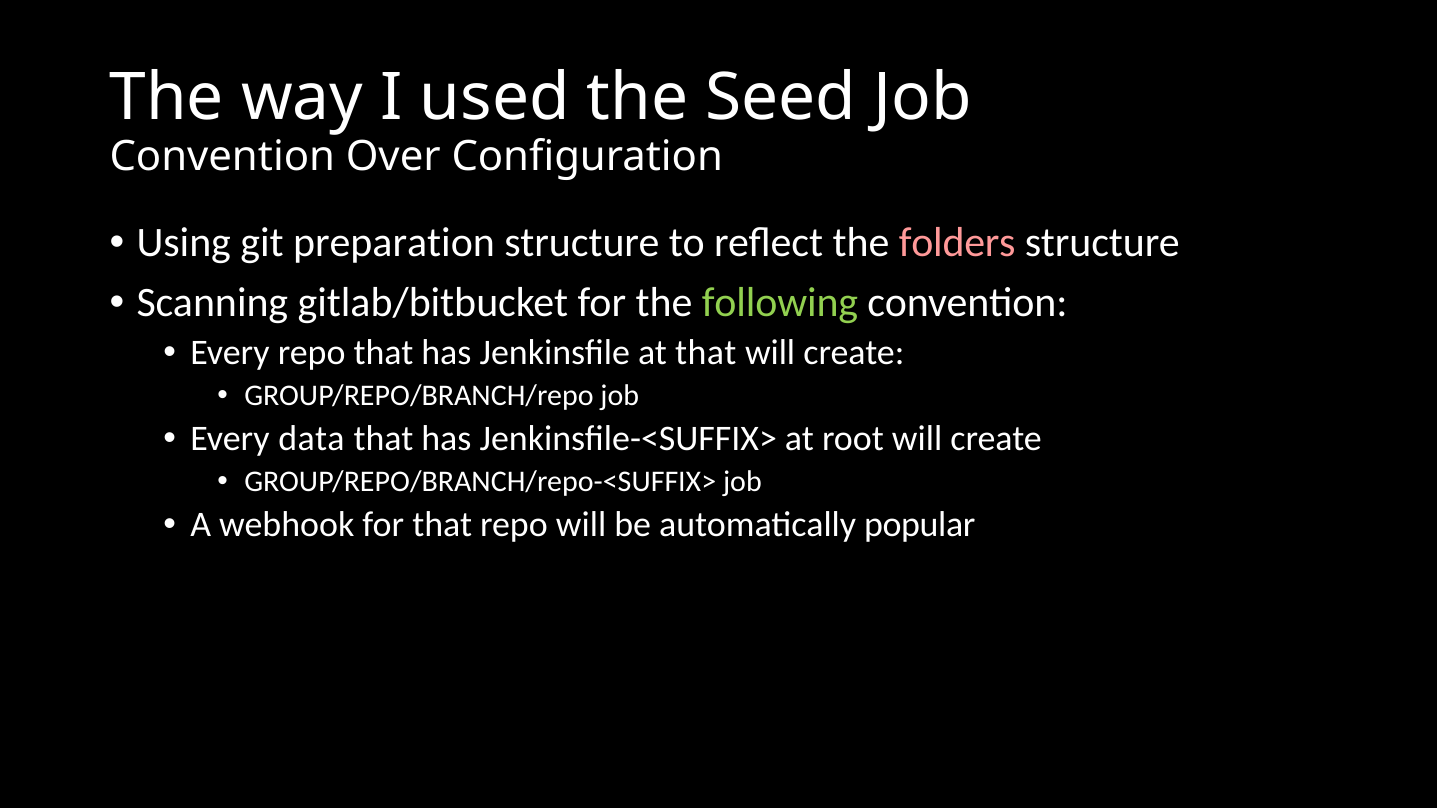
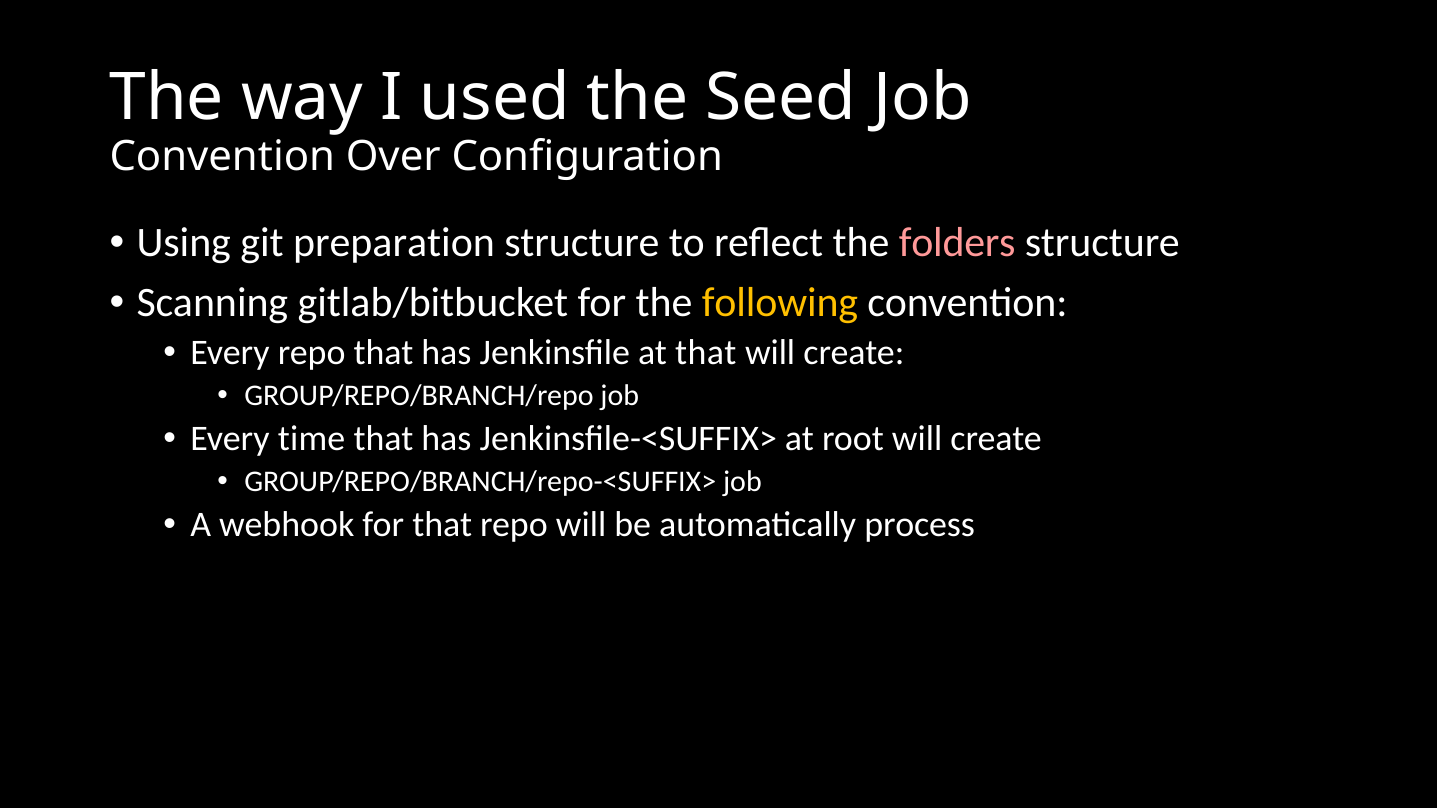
following colour: light green -> yellow (780, 303)
data: data -> time (312, 439)
popular: popular -> process (920, 525)
